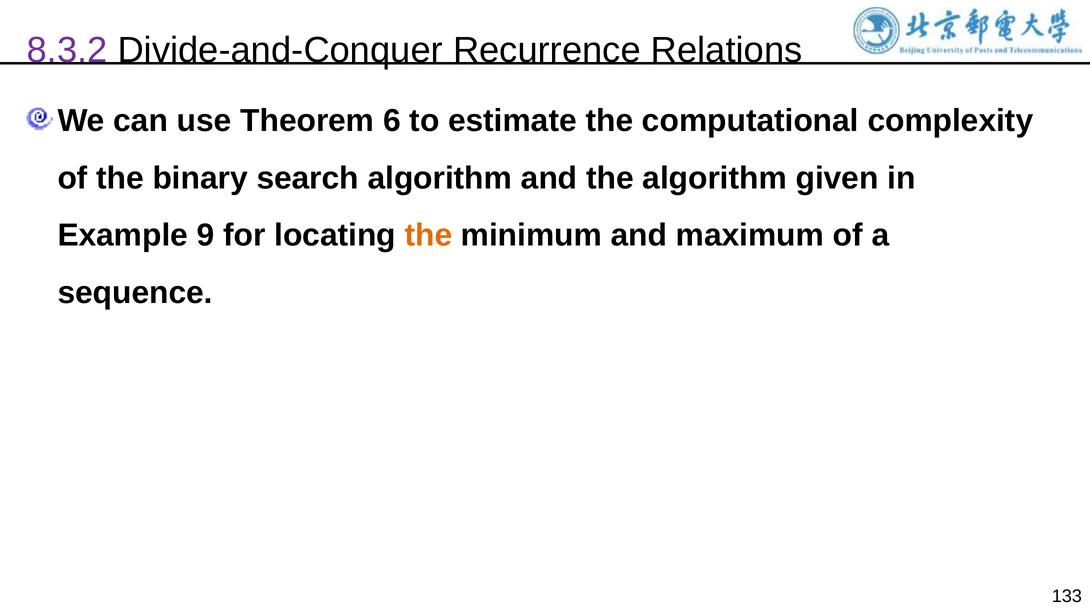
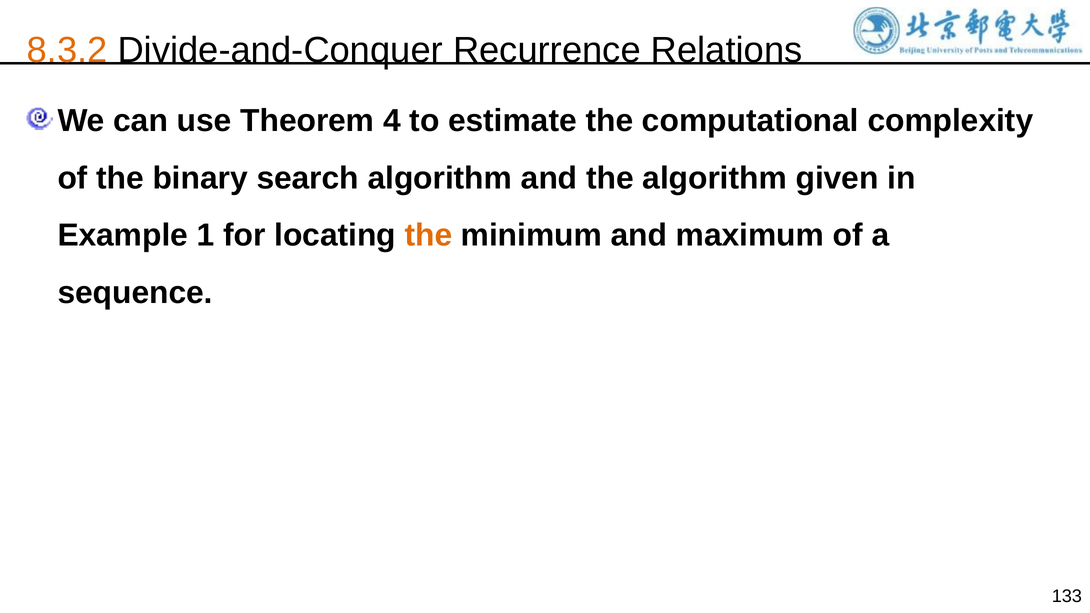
8.3.2 colour: purple -> orange (67, 50)
6: 6 -> 4 (392, 121)
9: 9 -> 1 (206, 236)
